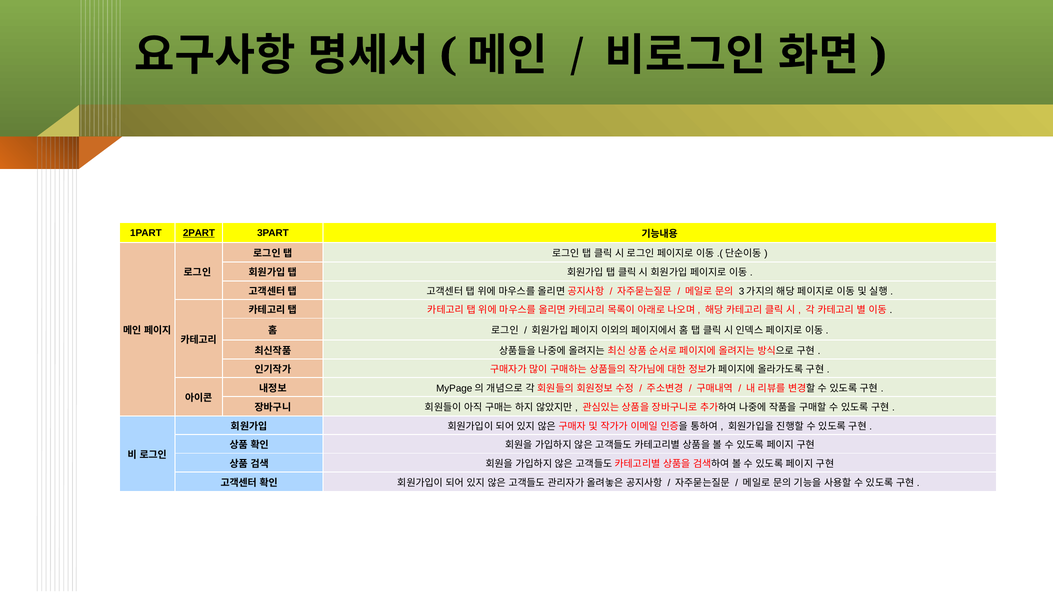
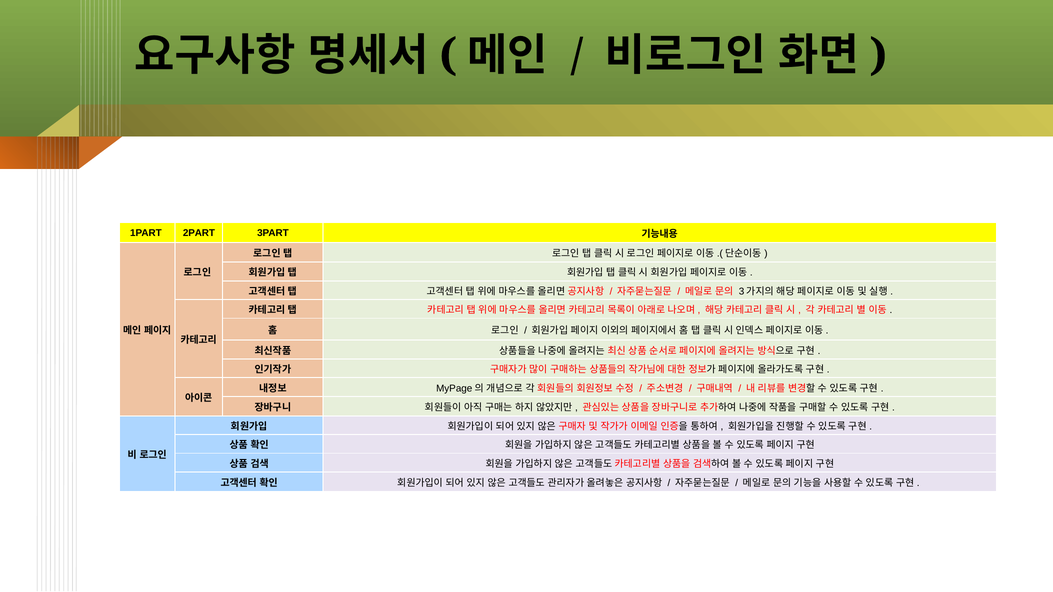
2PART underline: present -> none (199, 233)
